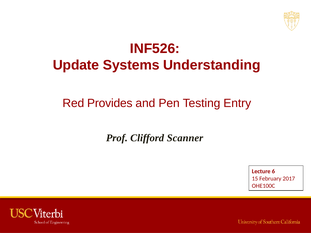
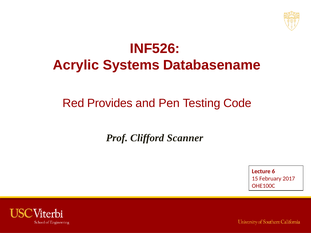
Update: Update -> Acrylic (76, 65)
Understanding: Understanding -> Databasename (212, 65)
Entry: Entry -> Code (237, 103)
